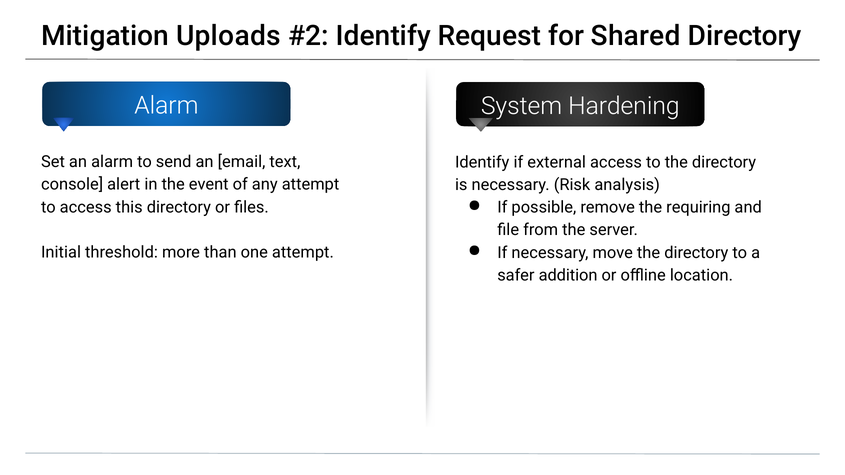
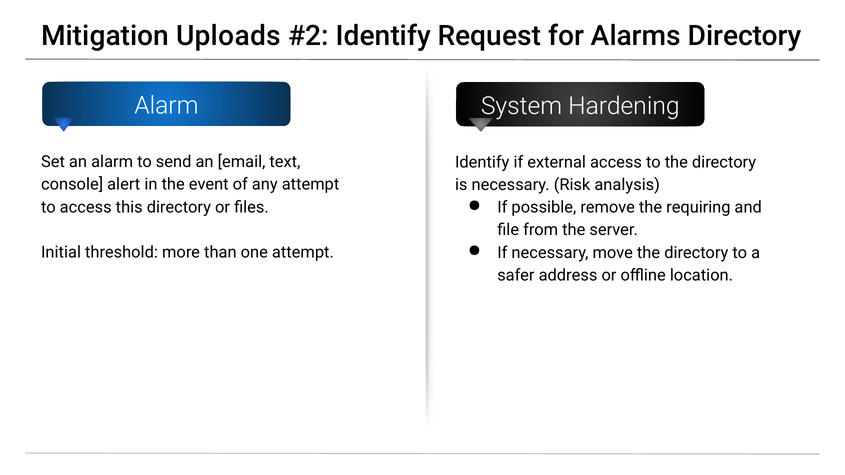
Shared: Shared -> Alarms (636, 36)
addition: addition -> address (568, 276)
